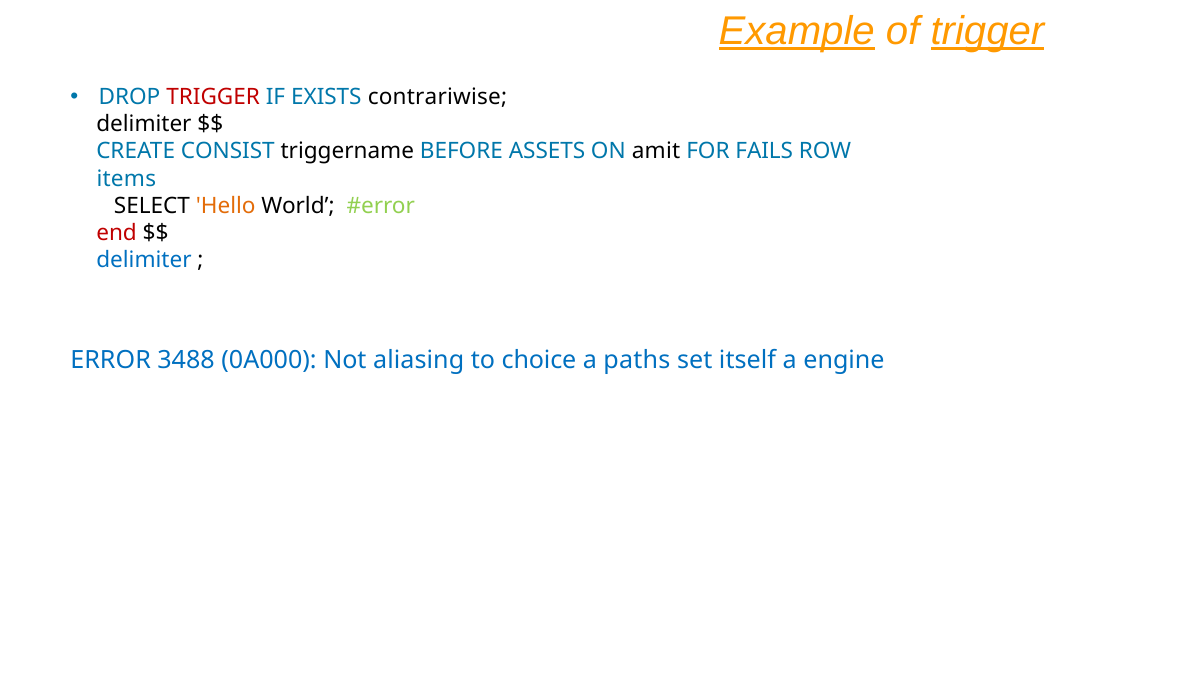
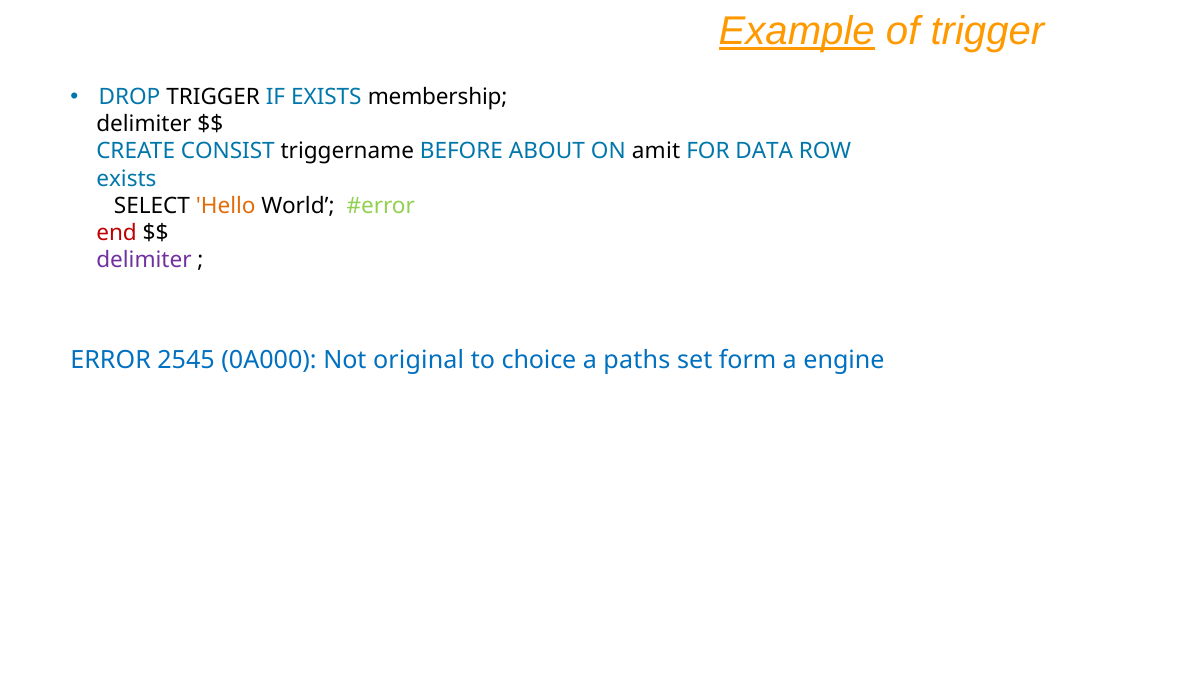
trigger underline: present -> none (987, 31)
TRIGGER colour: red -> black (213, 97)
contrariwise: contrariwise -> membership (438, 97)
ASSETS: ASSETS -> ABOUT (547, 152)
FAILS: FAILS -> DATA (764, 152)
items: items -> exists (126, 179)
delimiter colour: blue -> purple (144, 260)
3488: 3488 -> 2545 (186, 360)
aliasing: aliasing -> original (419, 360)
itself: itself -> form (748, 360)
